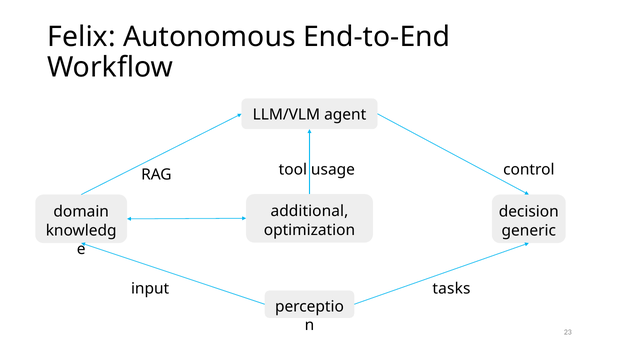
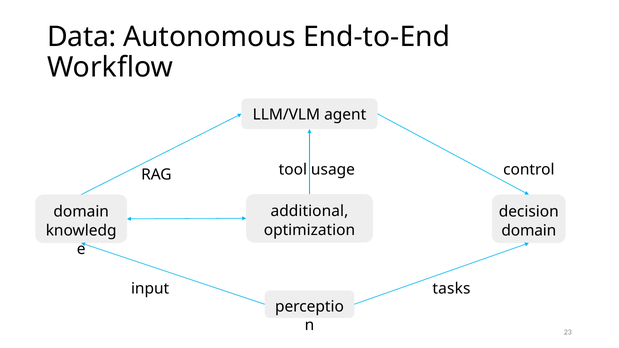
Felix: Felix -> Data (82, 37)
generic: generic -> domain (529, 231)
